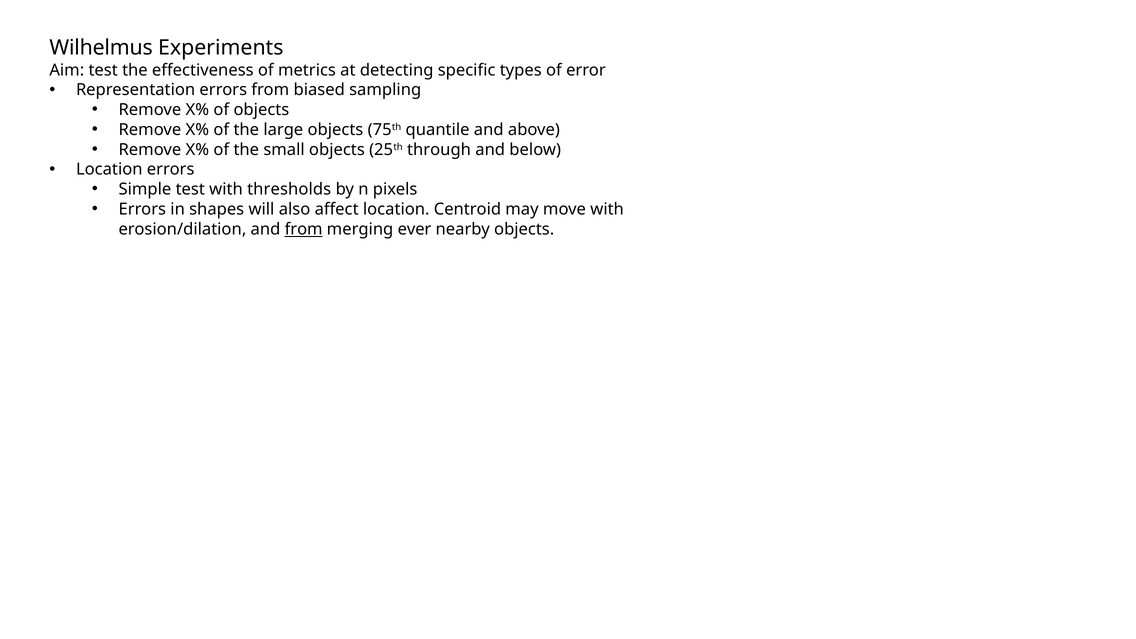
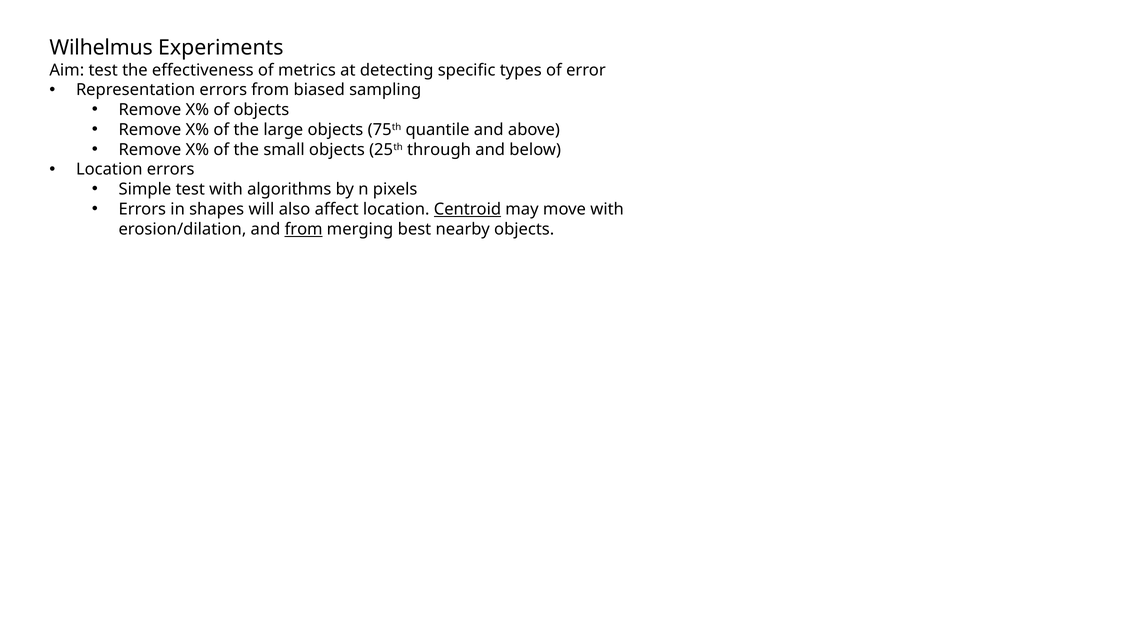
thresholds: thresholds -> algorithms (289, 189)
Centroid underline: none -> present (467, 209)
ever: ever -> best (414, 229)
